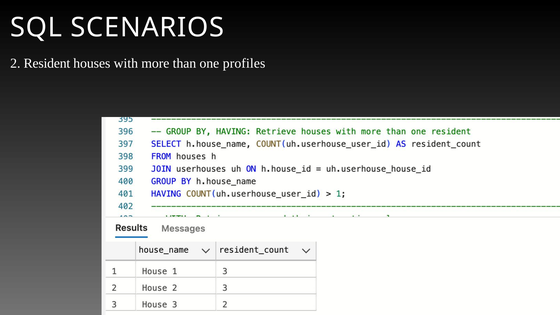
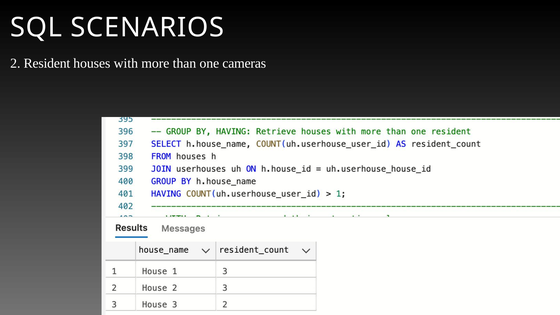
profiles: profiles -> cameras (244, 63)
